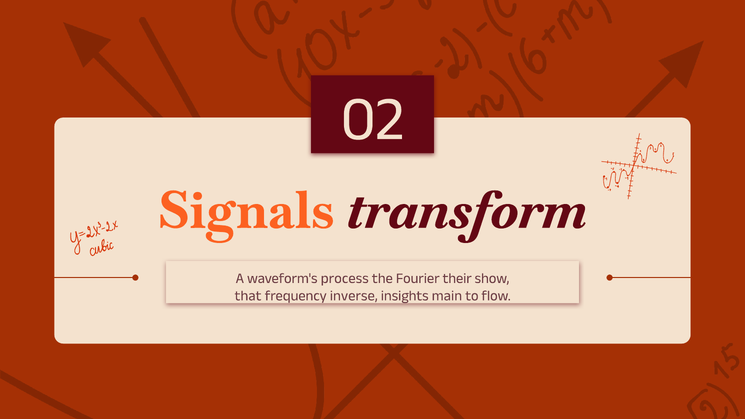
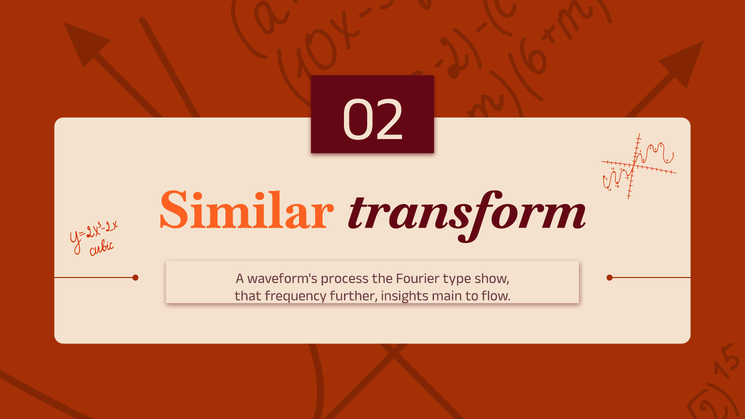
Signals: Signals -> Similar (246, 211)
their: their -> type (457, 278)
inverse: inverse -> further (354, 296)
